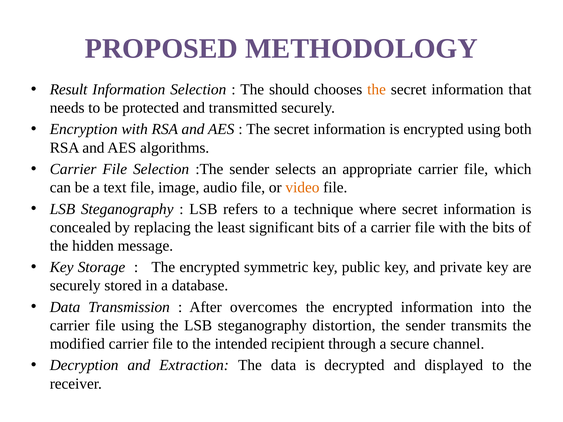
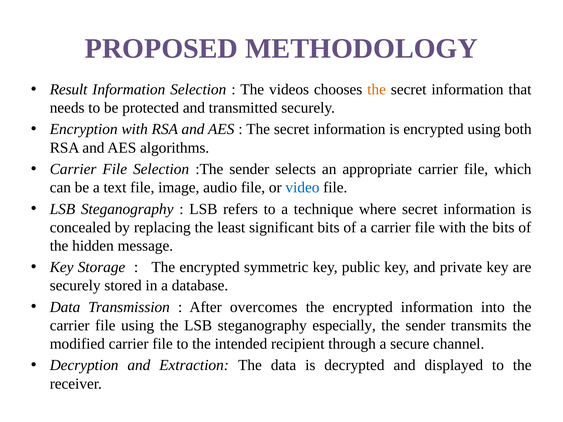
should: should -> videos (289, 89)
video colour: orange -> blue (302, 188)
distortion: distortion -> especially (344, 326)
